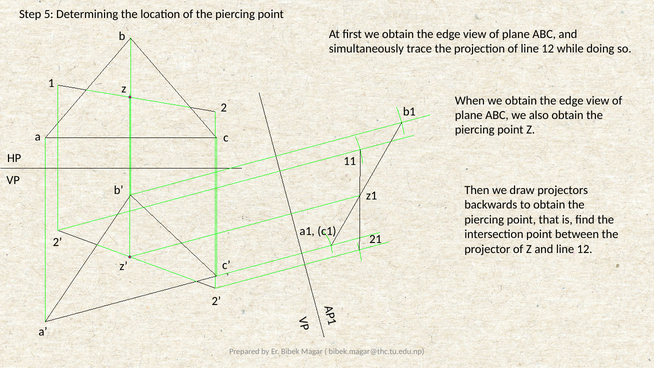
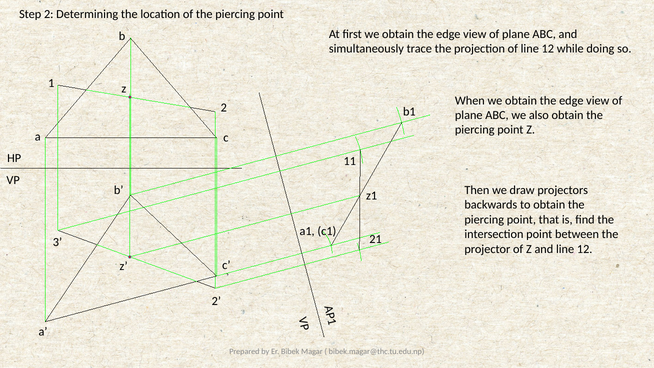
Step 5: 5 -> 2 (49, 14)
2: 2 -> 3 (58, 242)
